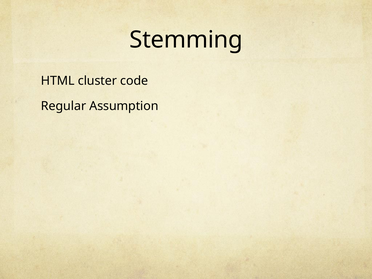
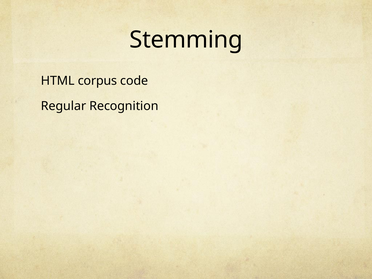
cluster: cluster -> corpus (97, 81)
Assumption: Assumption -> Recognition (124, 106)
